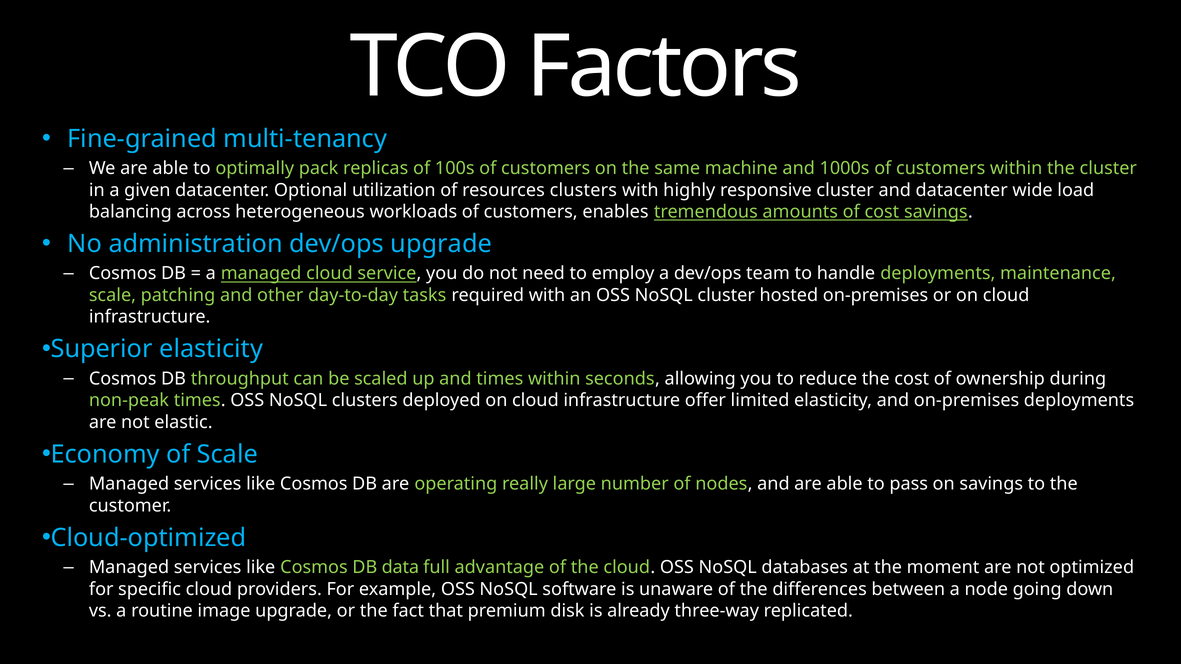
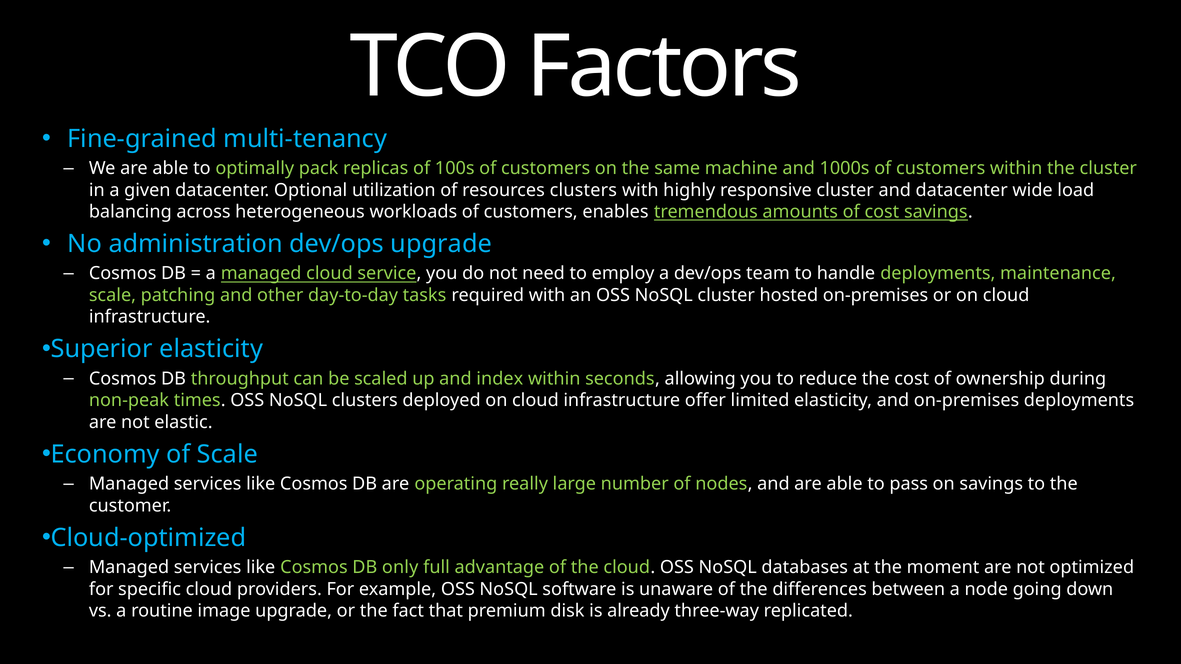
and times: times -> index (500, 379)
data: data -> only (400, 568)
